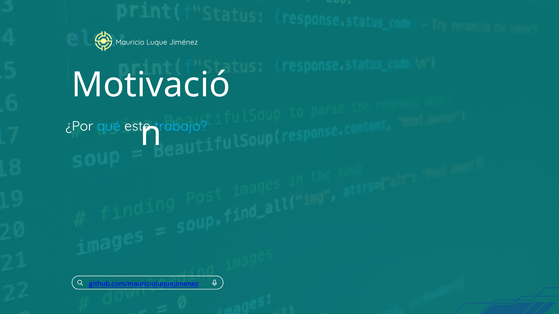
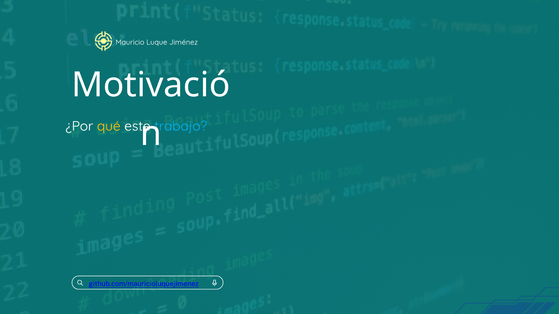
qué colour: light blue -> yellow (109, 126)
